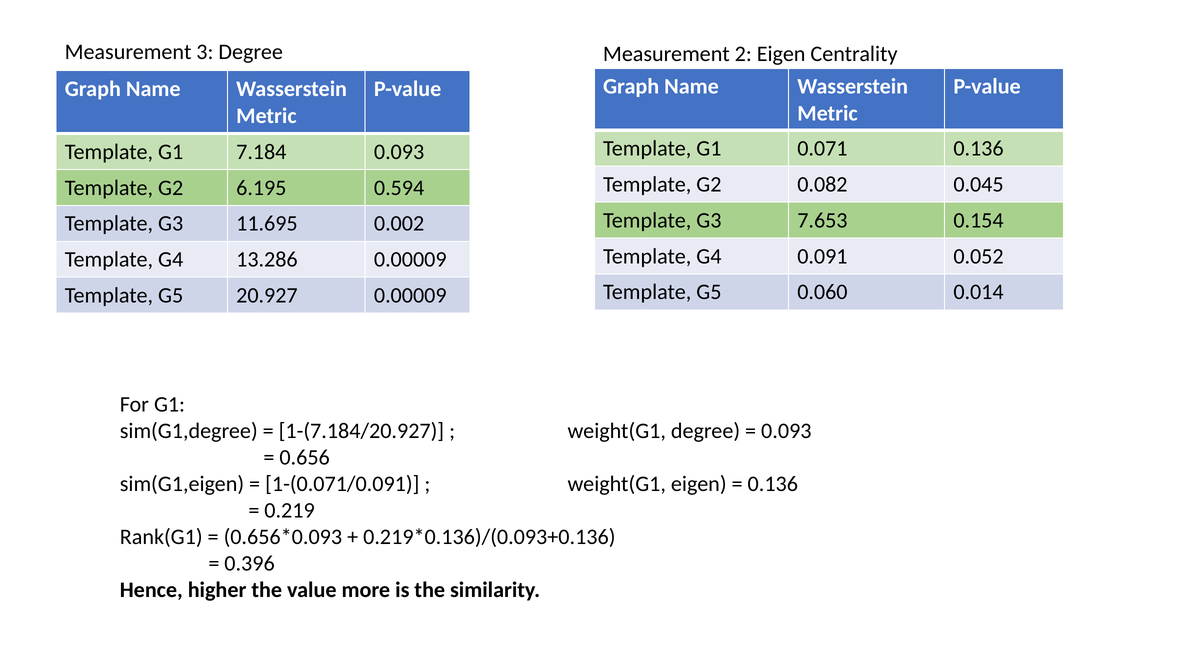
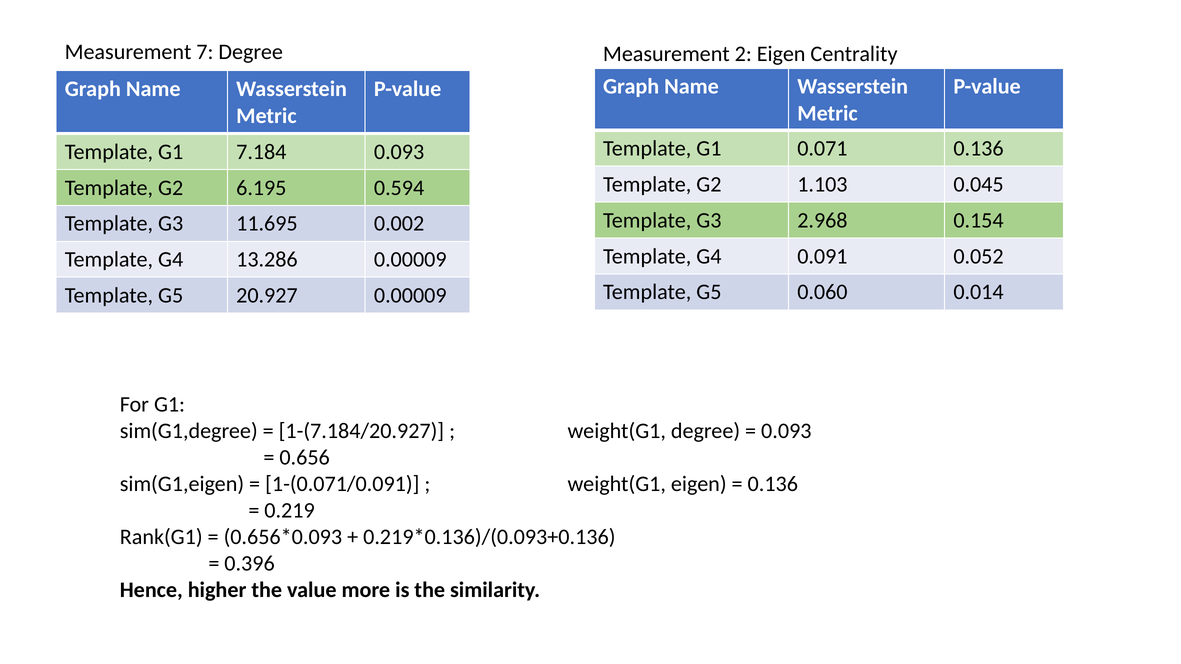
3: 3 -> 7 (205, 52)
0.082: 0.082 -> 1.103 (822, 185)
7.653: 7.653 -> 2.968 (822, 220)
